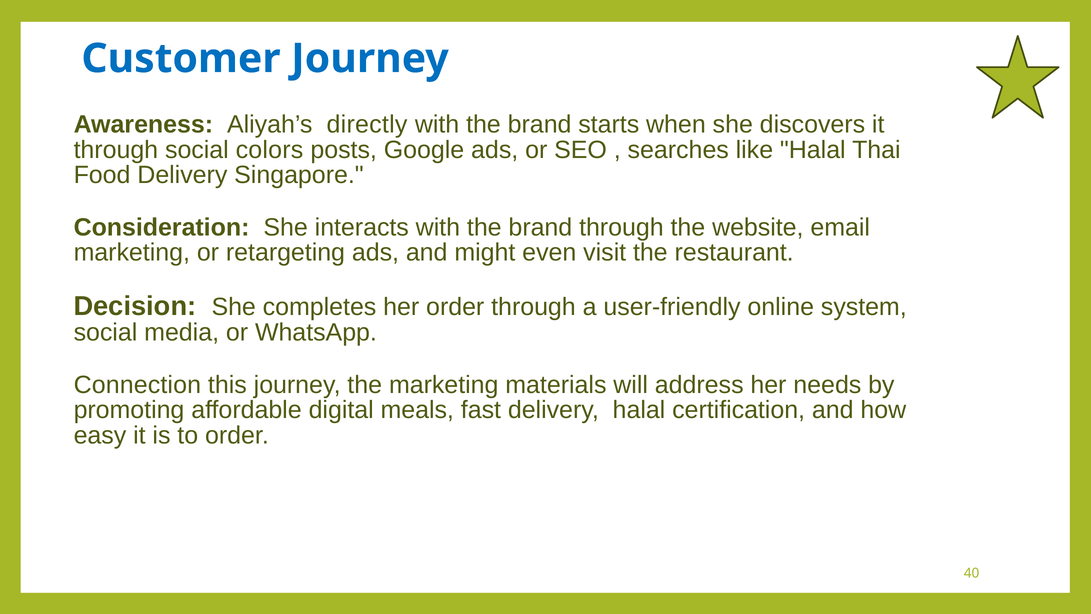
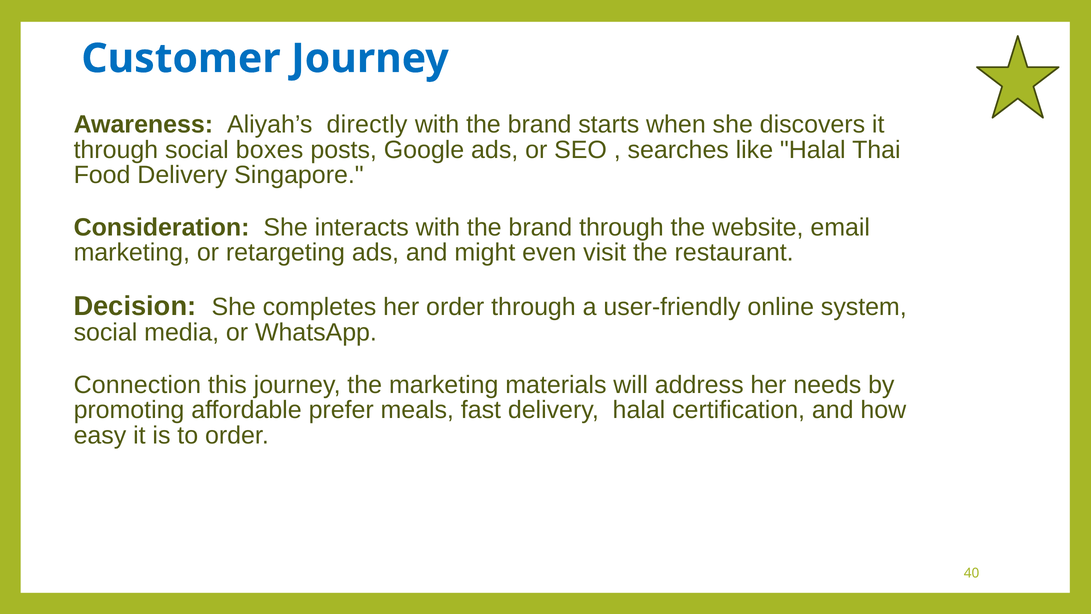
colors: colors -> boxes (269, 150)
digital: digital -> prefer (341, 410)
